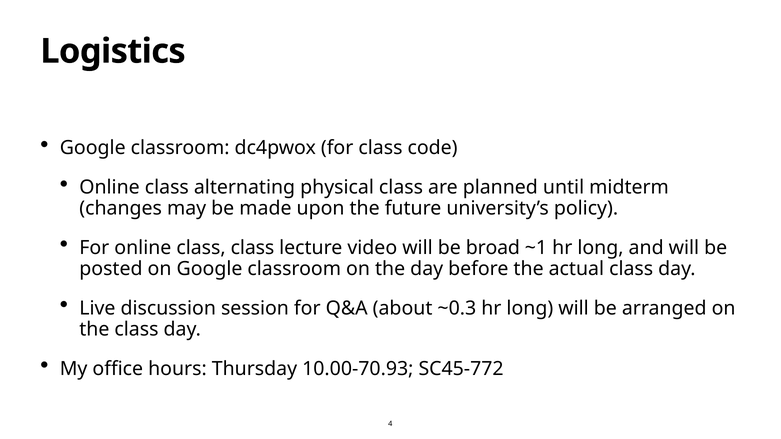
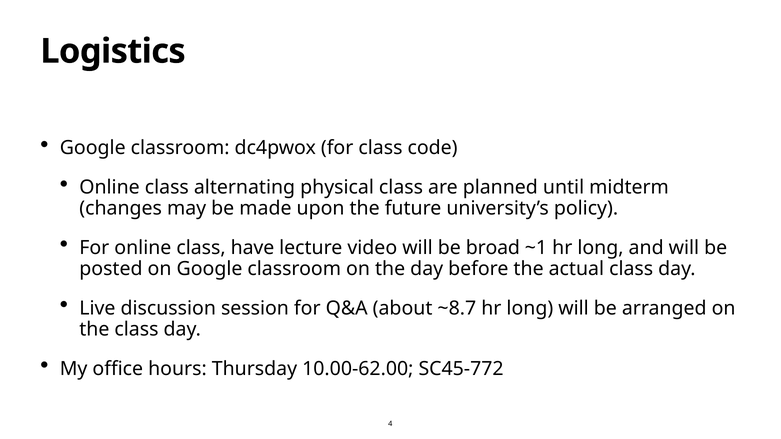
class class: class -> have (253, 248)
~0.3: ~0.3 -> ~8.7 (457, 309)
10.00-70.93: 10.00-70.93 -> 10.00-62.00 (358, 369)
